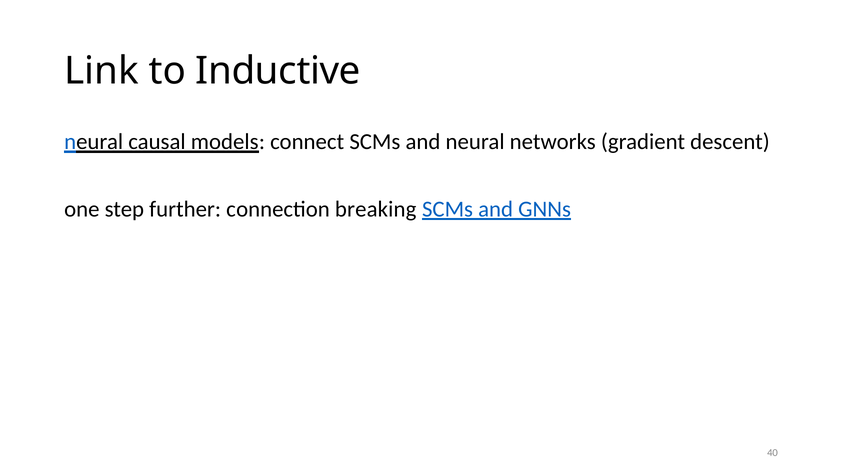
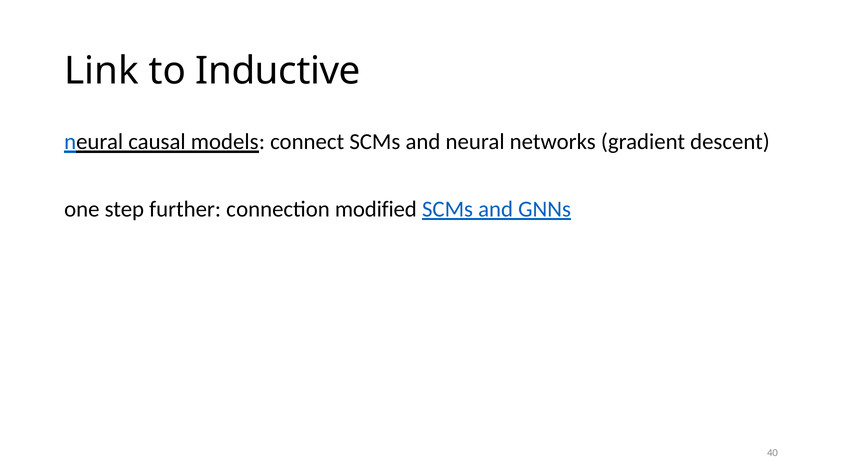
breaking: breaking -> modified (376, 209)
